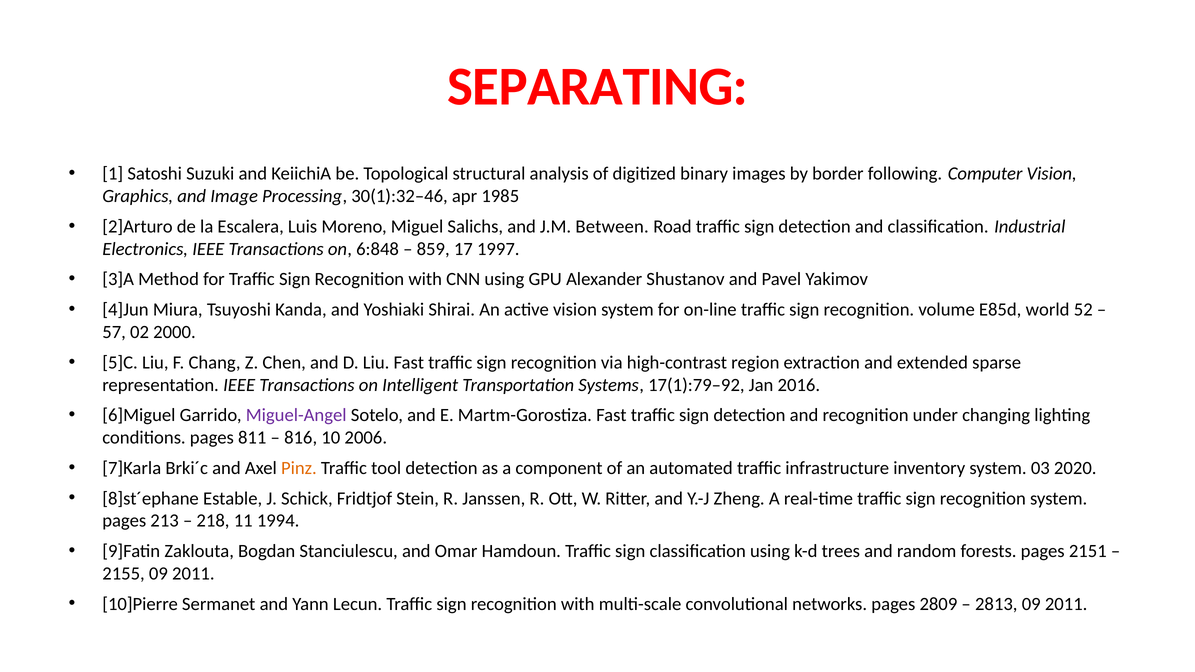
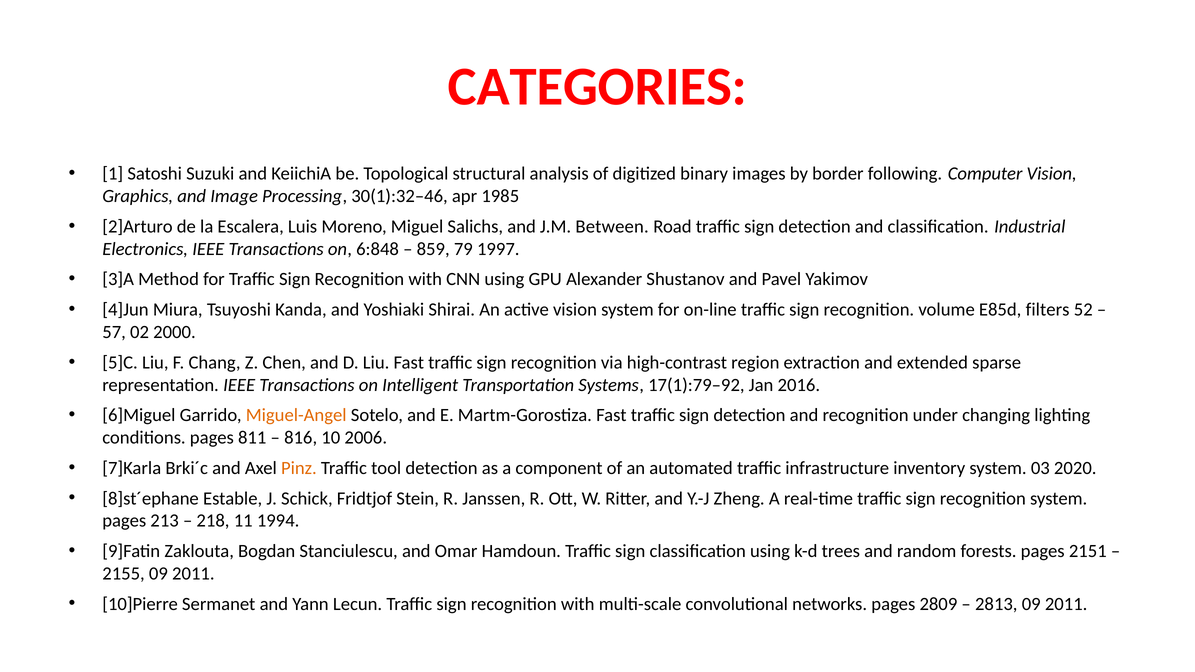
SEPARATING: SEPARATING -> CATEGORIES (597, 87)
17: 17 -> 79 (463, 249)
world: world -> filters (1048, 310)
Miguel-Angel colour: purple -> orange (296, 415)
